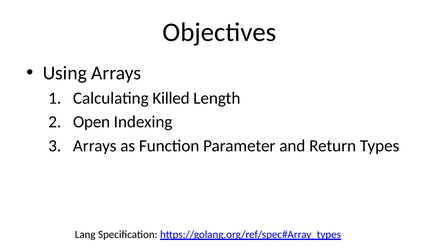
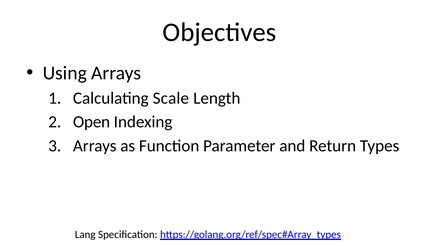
Killed: Killed -> Scale (171, 98)
